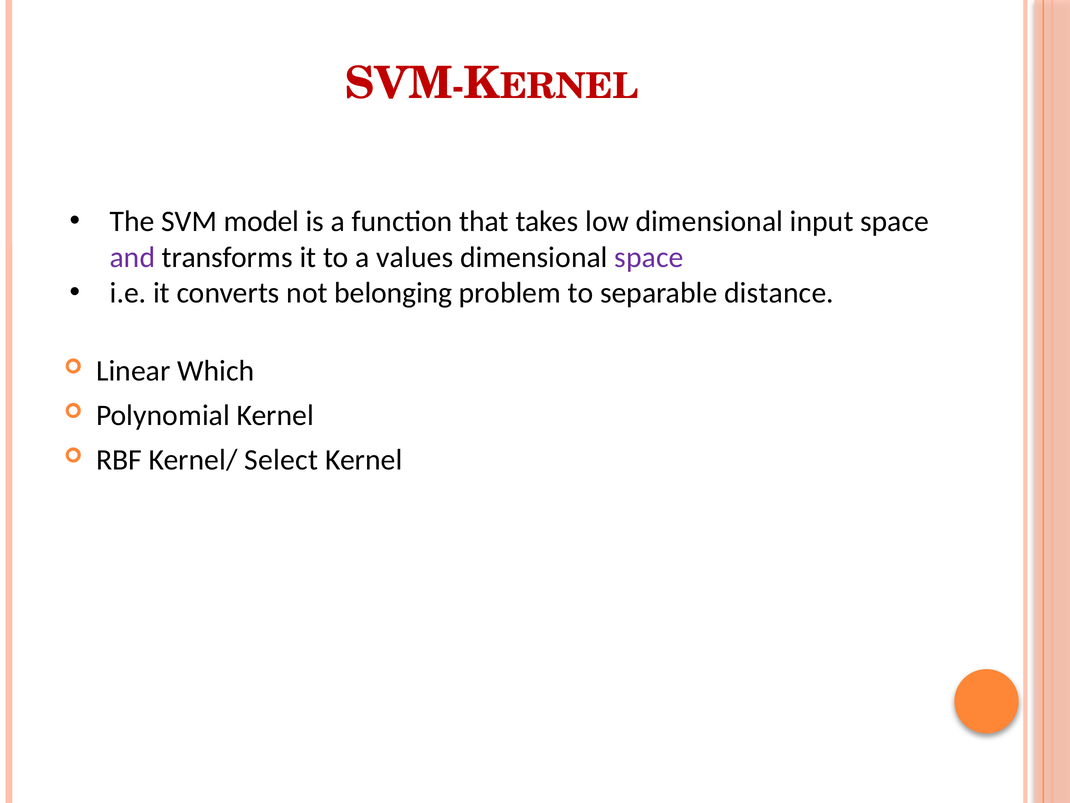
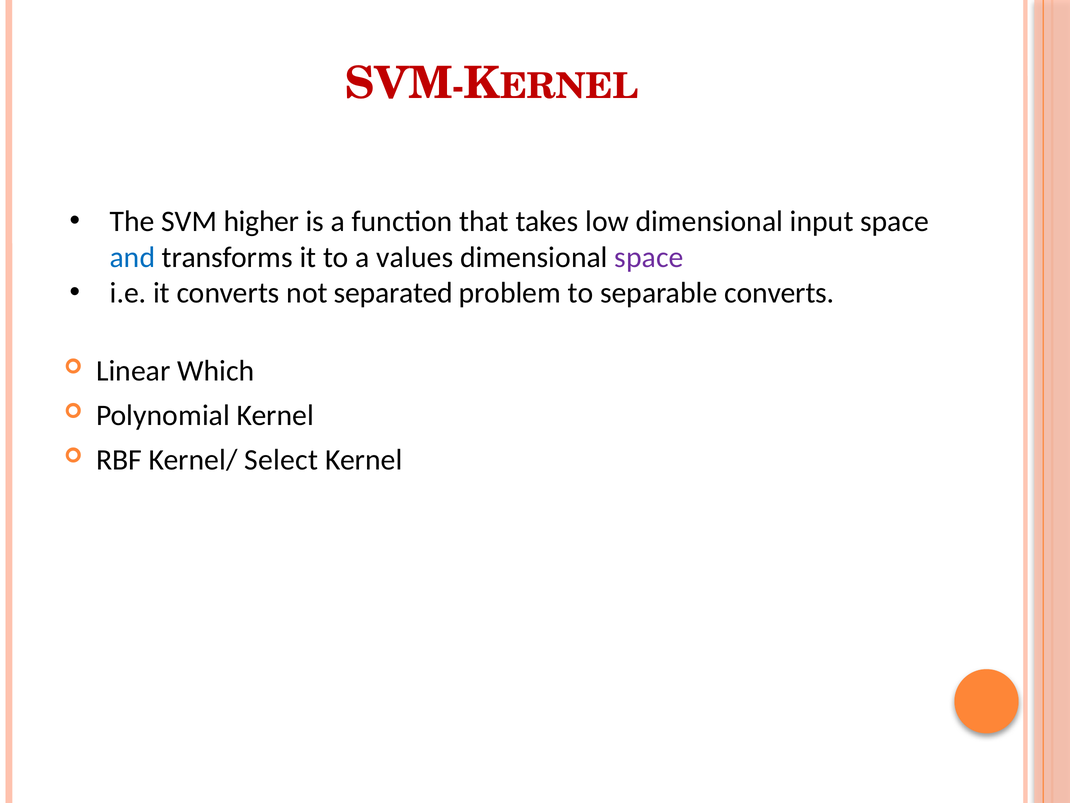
model: model -> higher (261, 221)
and colour: purple -> blue (132, 257)
belonging: belonging -> separated (393, 293)
separable distance: distance -> converts (779, 293)
